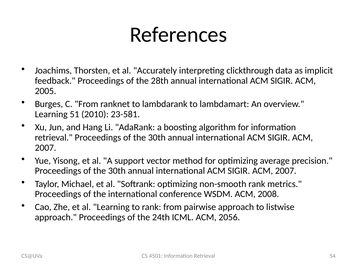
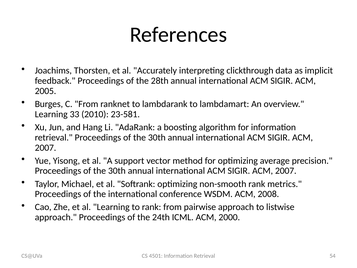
51: 51 -> 33 (75, 114)
2056: 2056 -> 2000 (229, 217)
